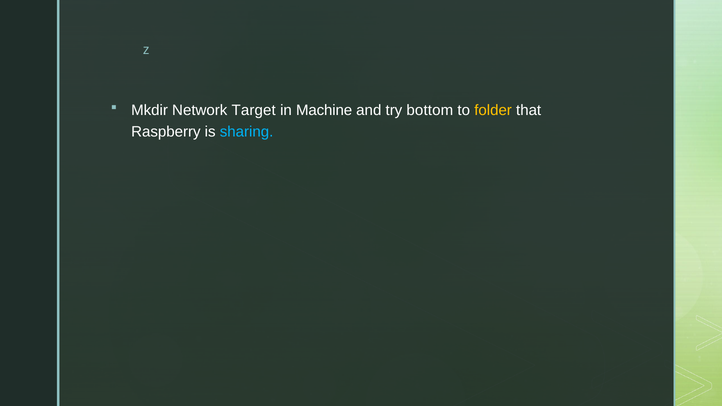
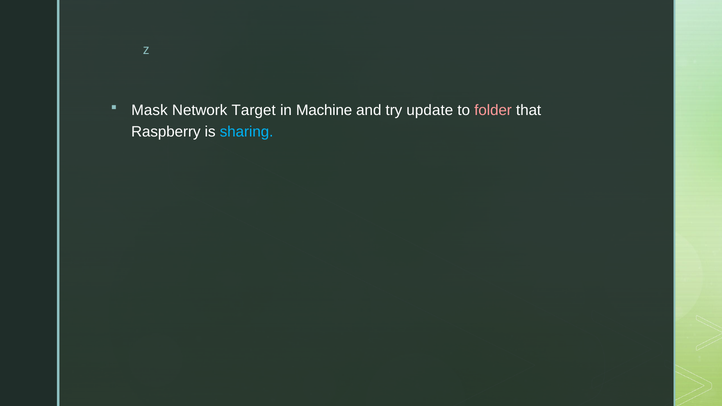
Mkdir: Mkdir -> Mask (149, 110)
bottom: bottom -> update (430, 110)
folder colour: yellow -> pink (493, 110)
